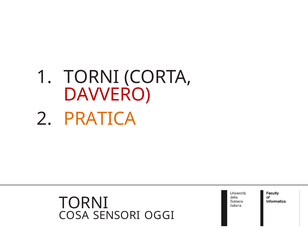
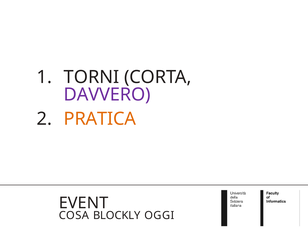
DAVVERO colour: red -> purple (107, 95)
TORNI: TORNI -> EVENT (84, 203)
SENSORI: SENSORI -> BLOCKLY (117, 216)
